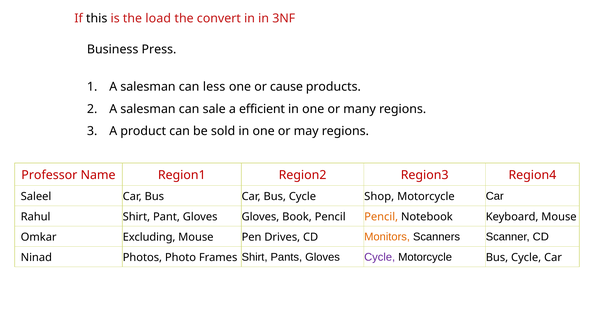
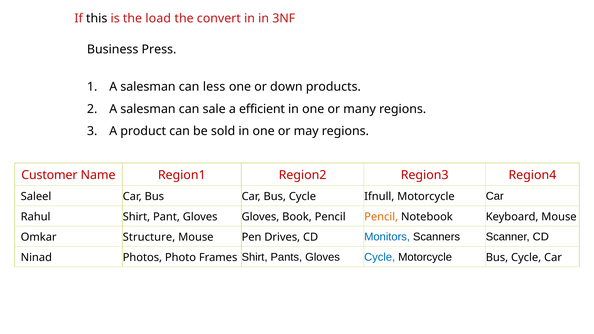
cause: cause -> down (286, 87)
Professor: Professor -> Customer (49, 175)
Shop: Shop -> Ifnull (379, 197)
Excluding: Excluding -> Structure (149, 237)
Monitors colour: orange -> blue (387, 237)
Cycle colour: purple -> blue (380, 257)
